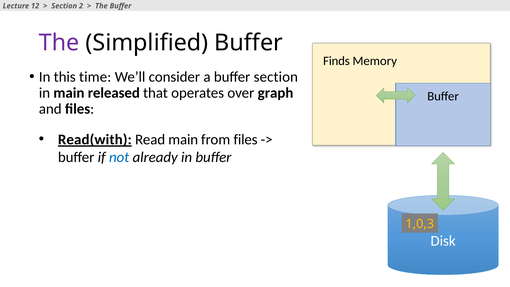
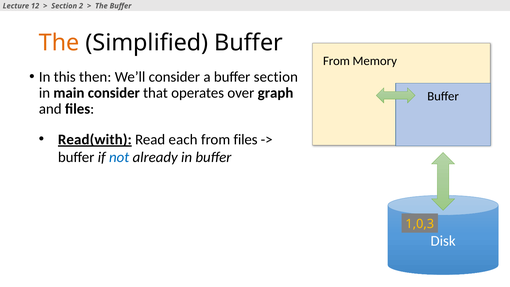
The colour: purple -> orange (59, 43)
Finds: Finds -> From (336, 61)
time: time -> then (95, 77)
main released: released -> consider (114, 93)
Read main: main -> each (183, 139)
